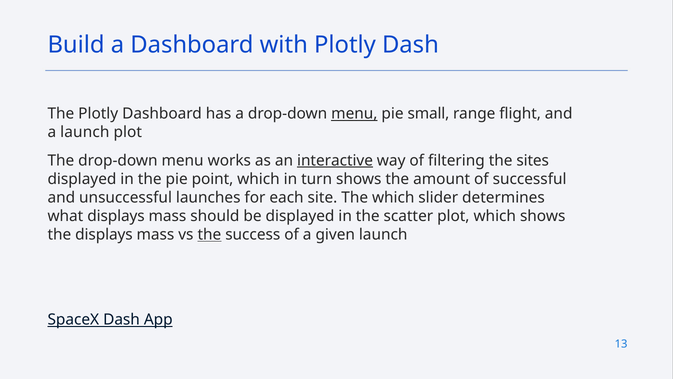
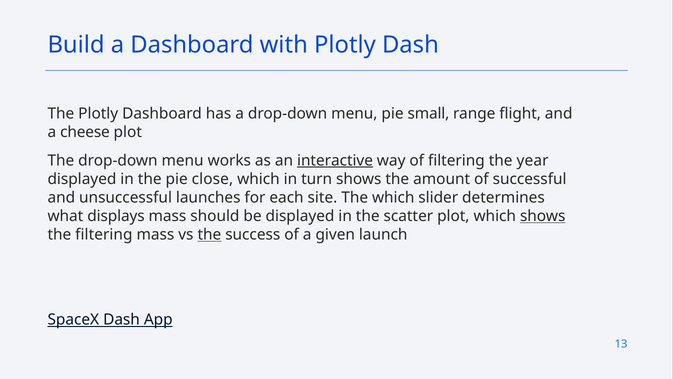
menu underline: present -> none (354, 114)
a launch: launch -> cheese (85, 132)
sites: sites -> year (533, 160)
point: point -> close (212, 179)
shows underline: none -> present (543, 216)
the displays: displays -> filtering (104, 234)
